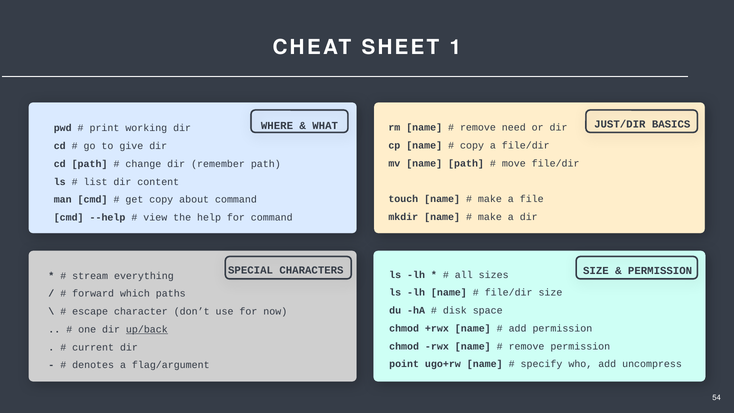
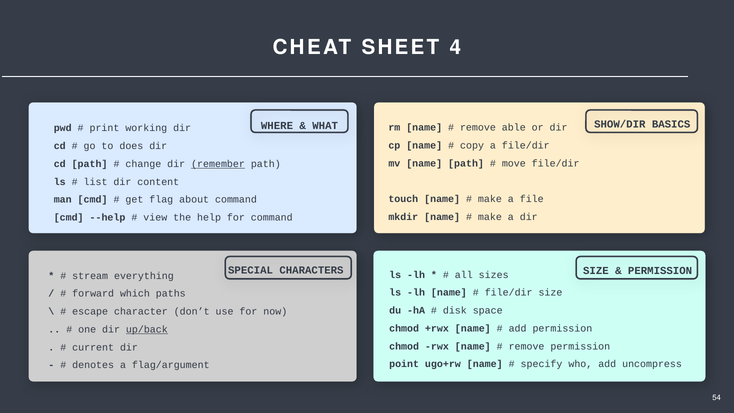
1: 1 -> 4 (456, 47)
JUST/DIR: JUST/DIR -> SHOW/DIR (620, 124)
need: need -> able (514, 128)
give: give -> does (131, 146)
remember underline: none -> present (218, 164)
get copy: copy -> flag (161, 200)
